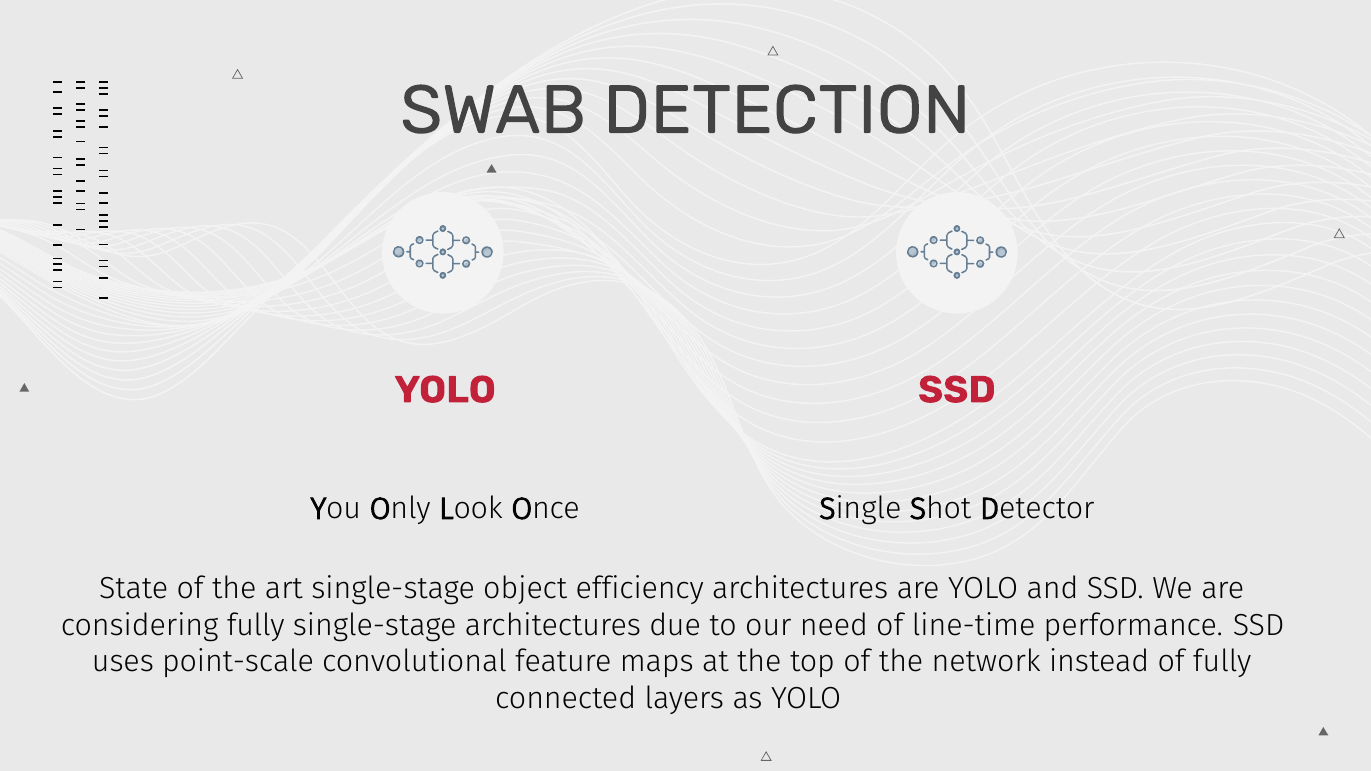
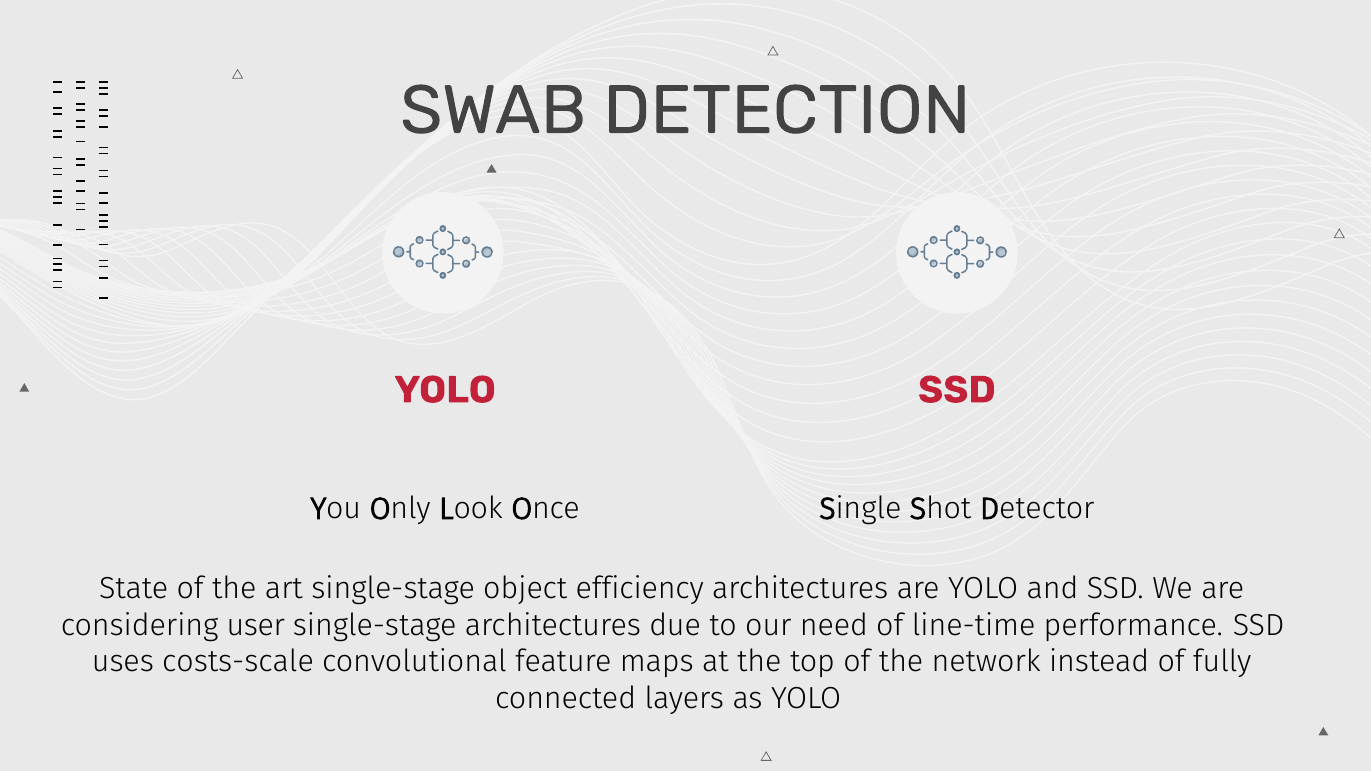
considering fully: fully -> user (256, 625)
point-scale: point-scale -> costs-scale (238, 662)
